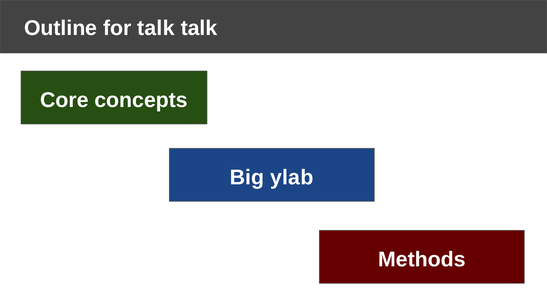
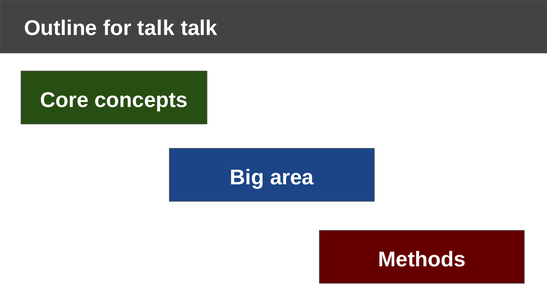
ylab: ylab -> area (292, 177)
